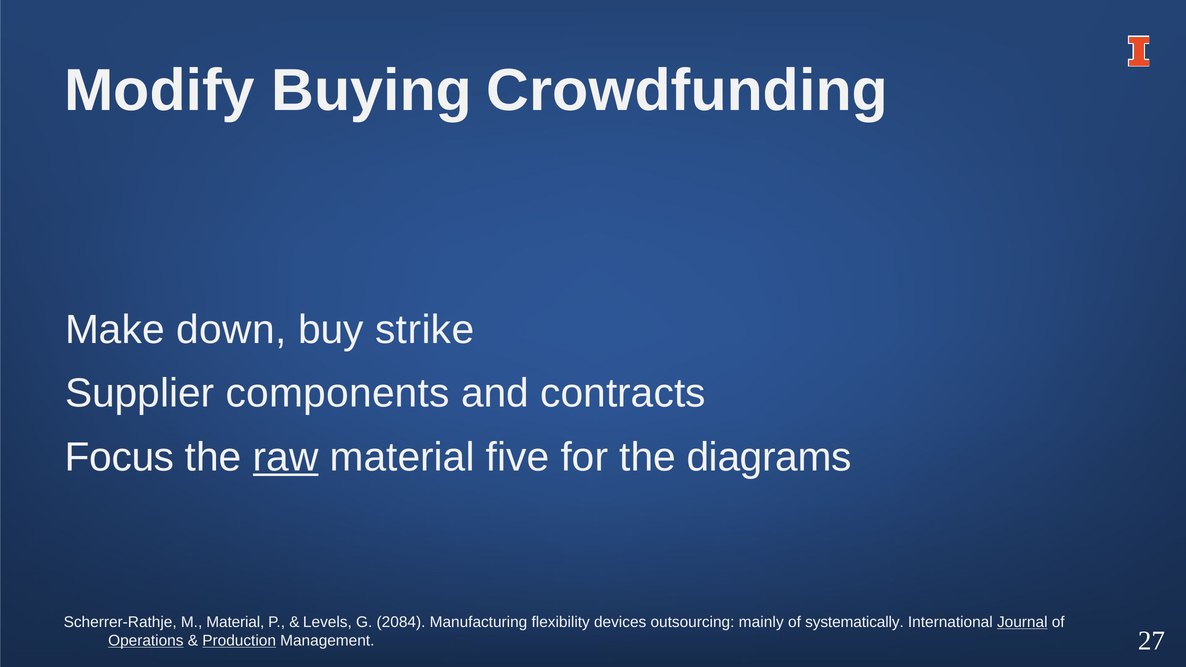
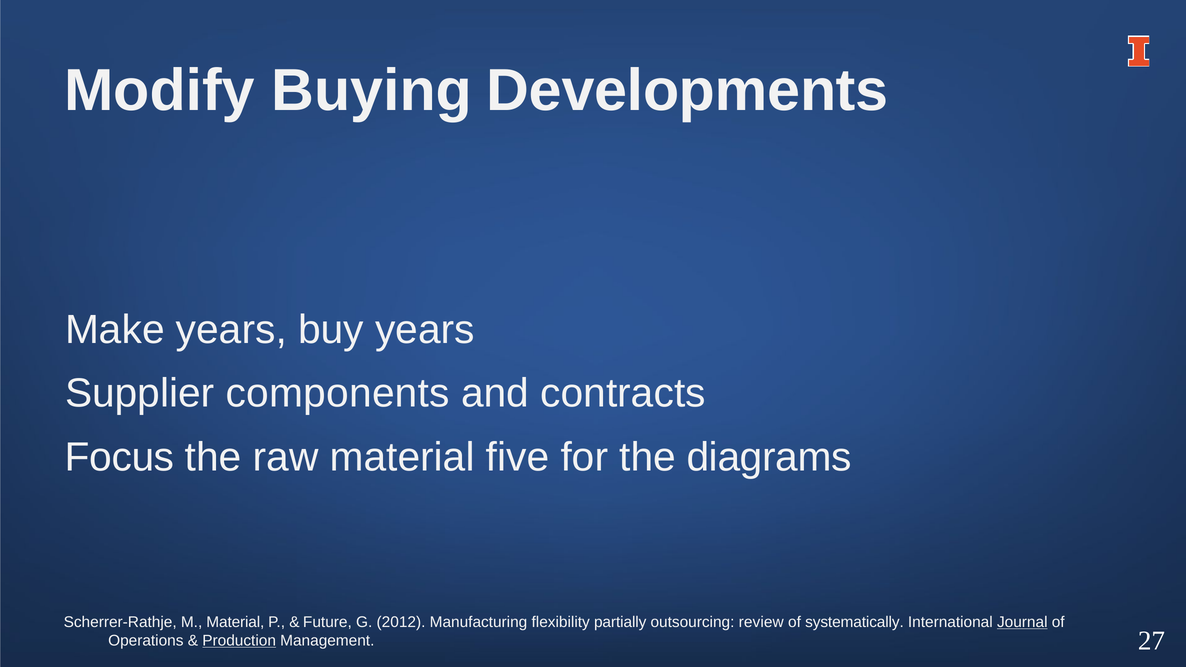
Crowdfunding: Crowdfunding -> Developments (687, 91)
Make down: down -> years (231, 330)
buy strike: strike -> years (425, 330)
raw underline: present -> none (286, 457)
Levels: Levels -> Future (327, 622)
2084: 2084 -> 2012 (401, 622)
devices: devices -> partially (620, 622)
mainly: mainly -> review (761, 622)
Operations underline: present -> none (146, 641)
